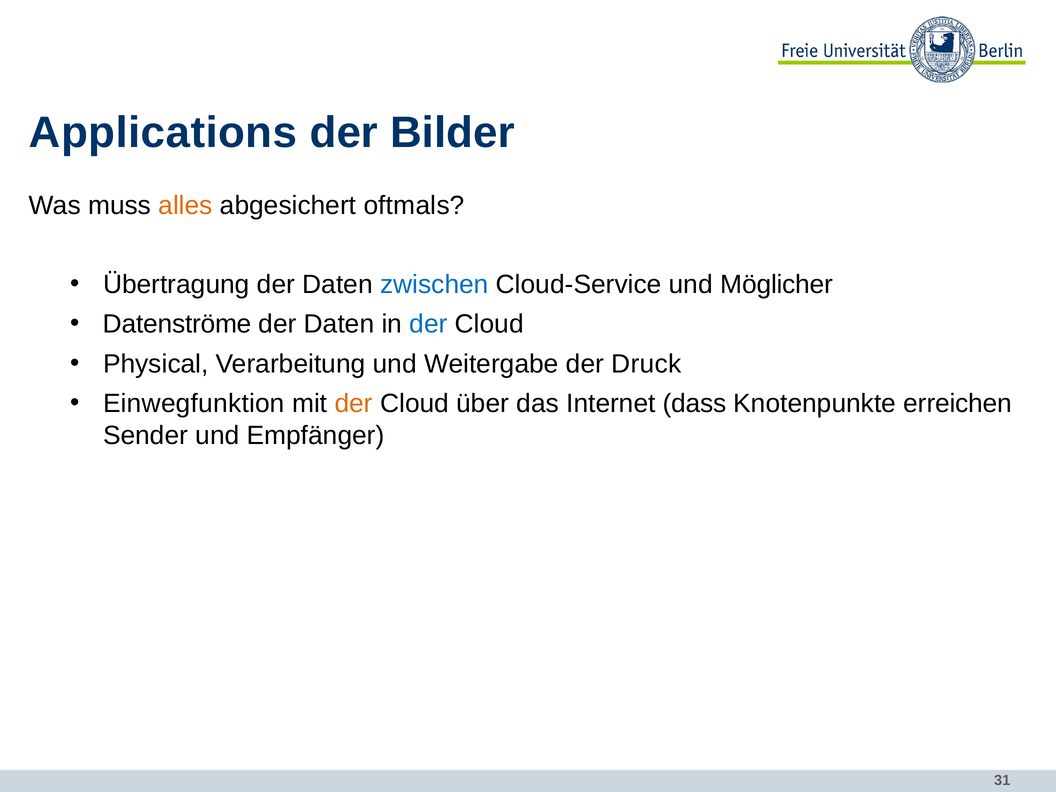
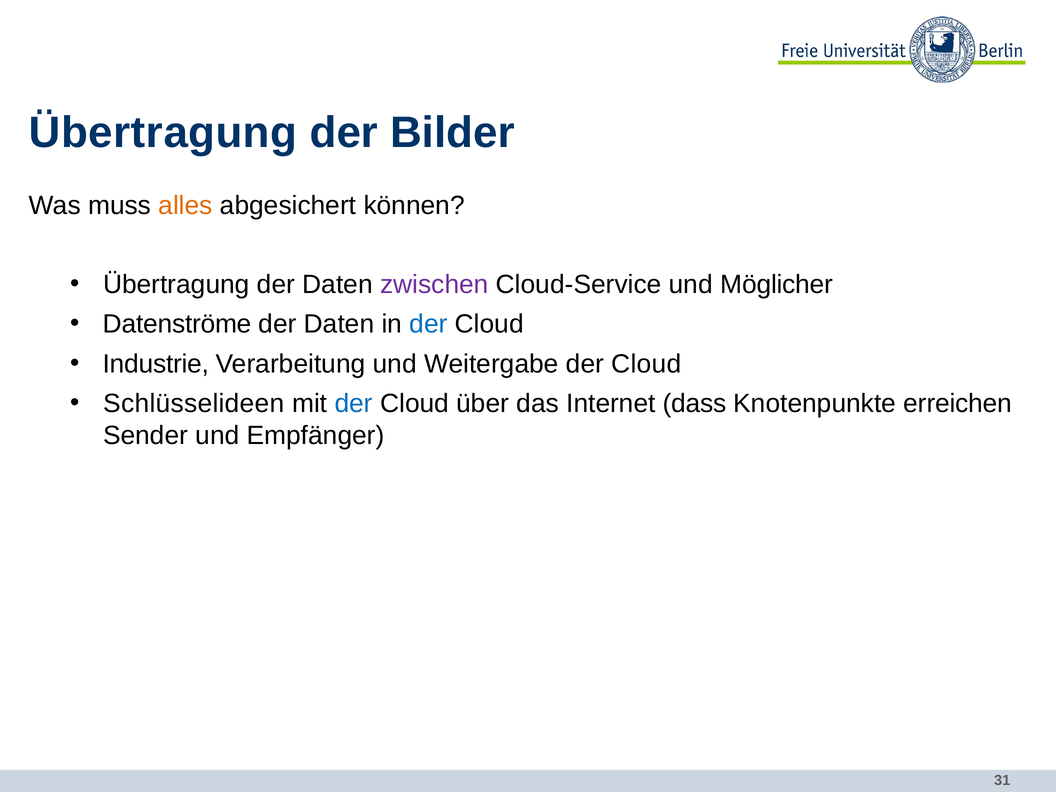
Applications: Applications -> Übertragung (163, 133)
oftmals: oftmals -> können (414, 205)
zwischen colour: blue -> purple (434, 285)
Physical: Physical -> Industrie (156, 364)
Weitergabe der Druck: Druck -> Cloud (646, 364)
Einwegfunktion: Einwegfunktion -> Schlüsselideen (194, 403)
der colour: orange -> blue (354, 403)
